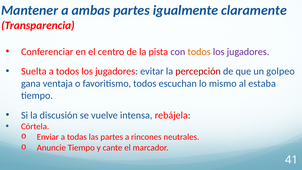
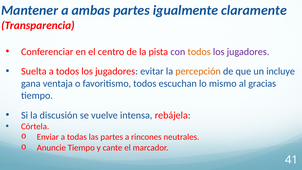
percepción colour: red -> orange (198, 71)
golpeo: golpeo -> incluye (281, 71)
estaba: estaba -> gracias (262, 83)
